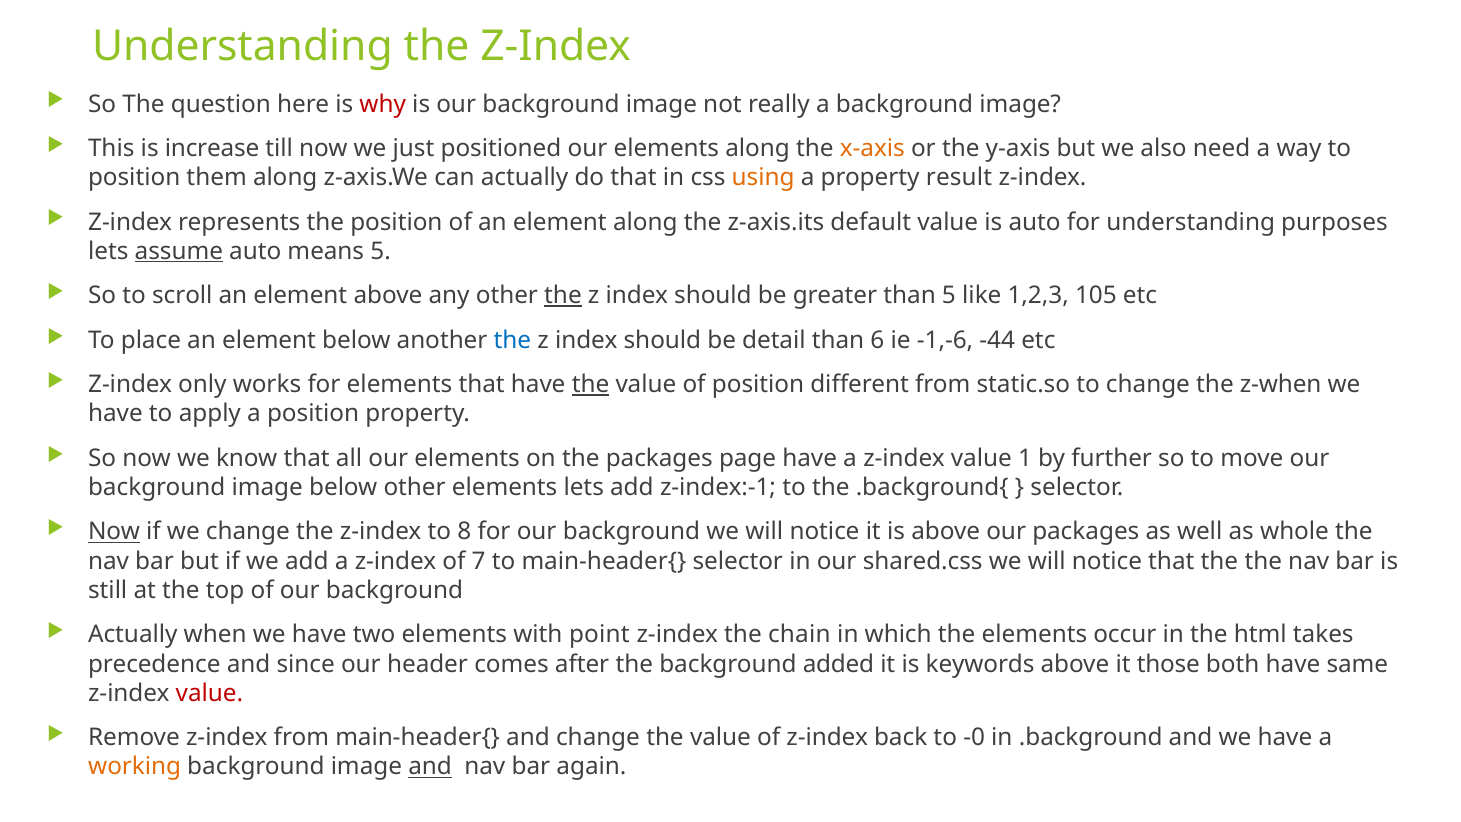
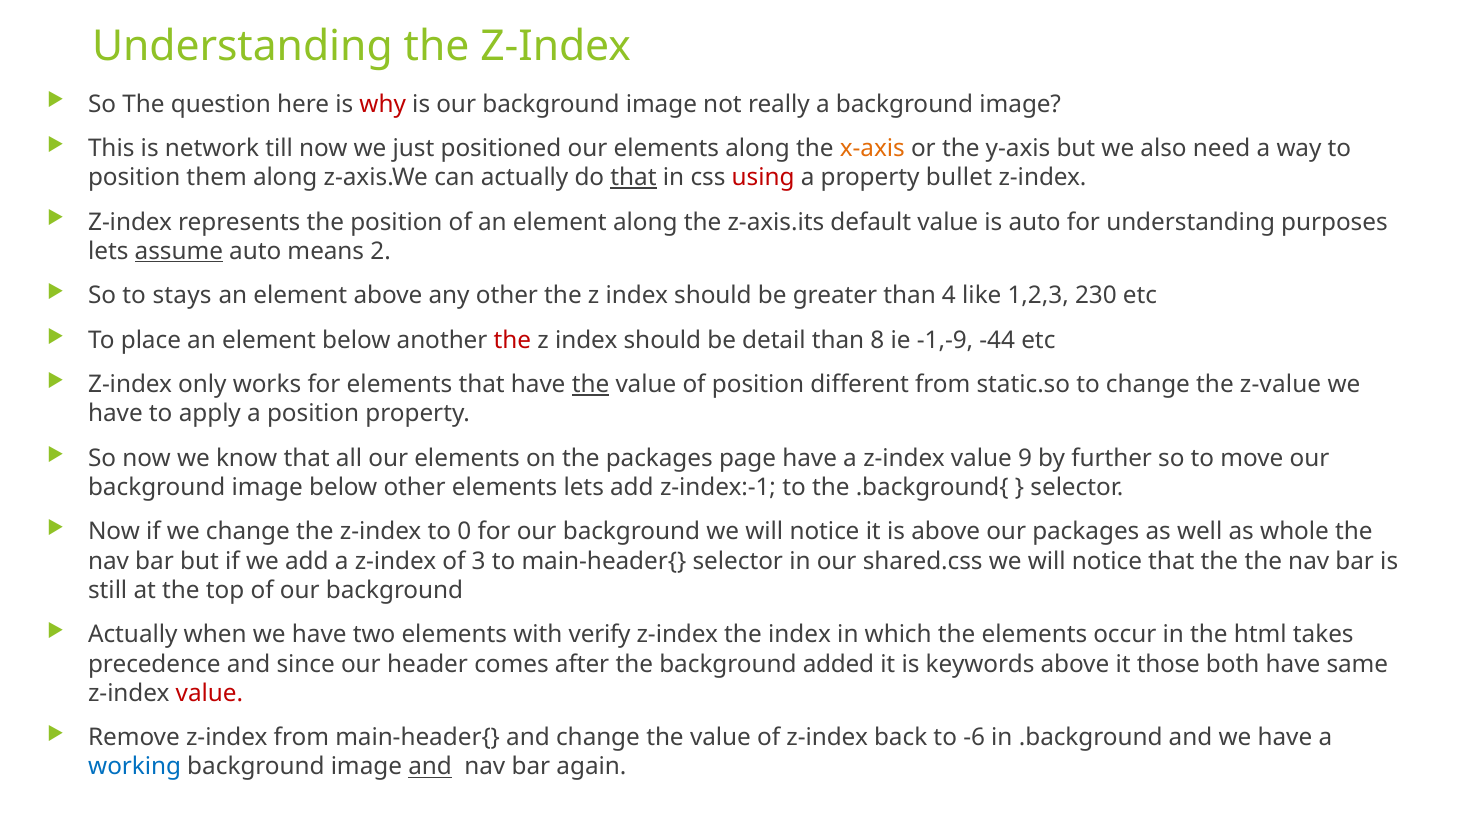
increase: increase -> network (212, 148)
that underline: none -> present (634, 178)
using colour: orange -> red (763, 178)
result: result -> bullet (959, 178)
means 5: 5 -> 2 (381, 251)
scroll: scroll -> stays (182, 296)
the underline: present -> none (563, 296)
than 5: 5 -> 4 (949, 296)
105: 105 -> 230 (1096, 296)
the colour: blue -> red (512, 340)
6: 6 -> 8 (877, 340)
-1,-6: -1,-6 -> -1,-9 (945, 340)
z-when: z-when -> z-value (1281, 385)
1: 1 -> 9 (1025, 458)
Now underline: present -> none (114, 532)
8: 8 -> 0 (464, 532)
7: 7 -> 3 (479, 561)
point: point -> verify (600, 635)
the chain: chain -> index (799, 635)
-0: -0 -> -6 (974, 738)
working colour: orange -> blue (135, 767)
